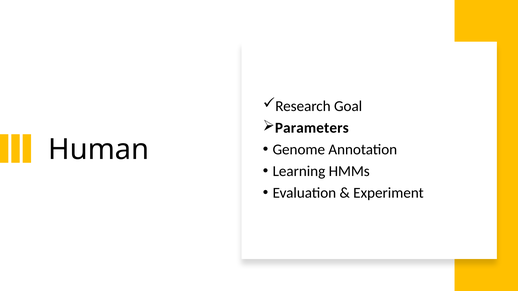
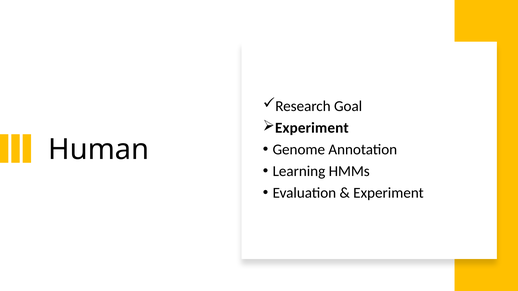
Parameters: Parameters -> Experiment (312, 128)
